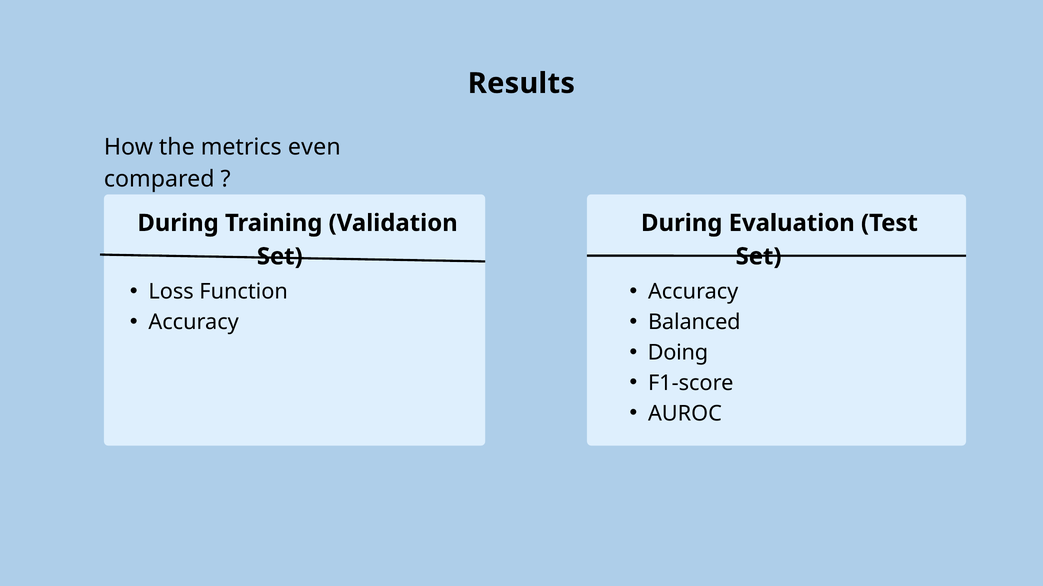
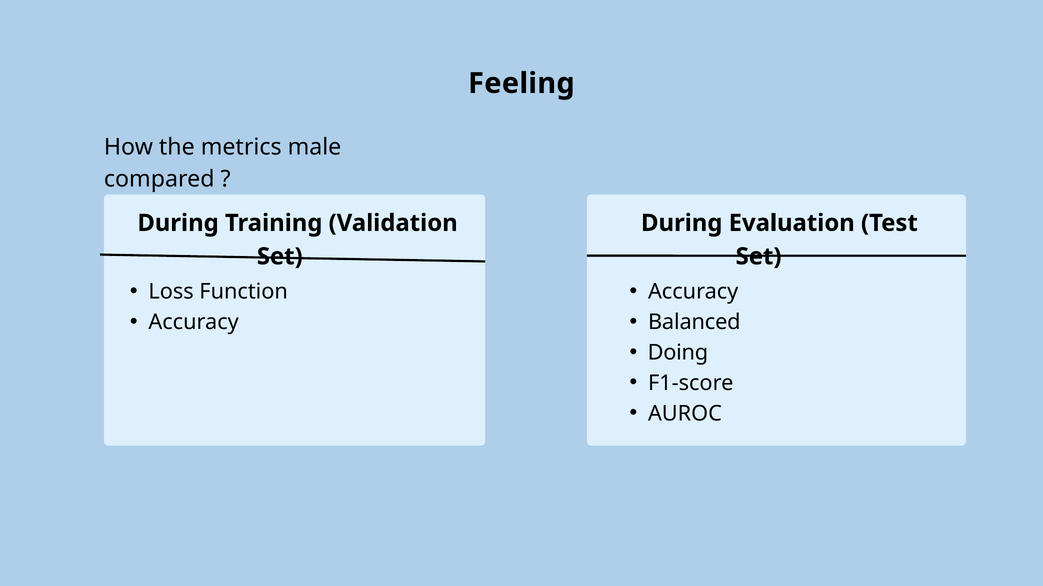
Results: Results -> Feeling (521, 83)
even: even -> male (314, 147)
